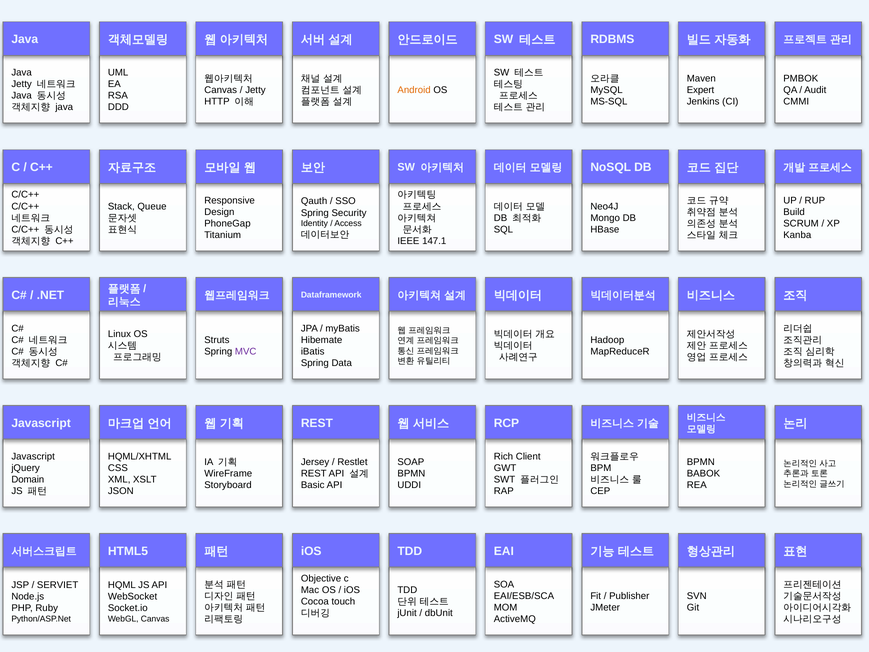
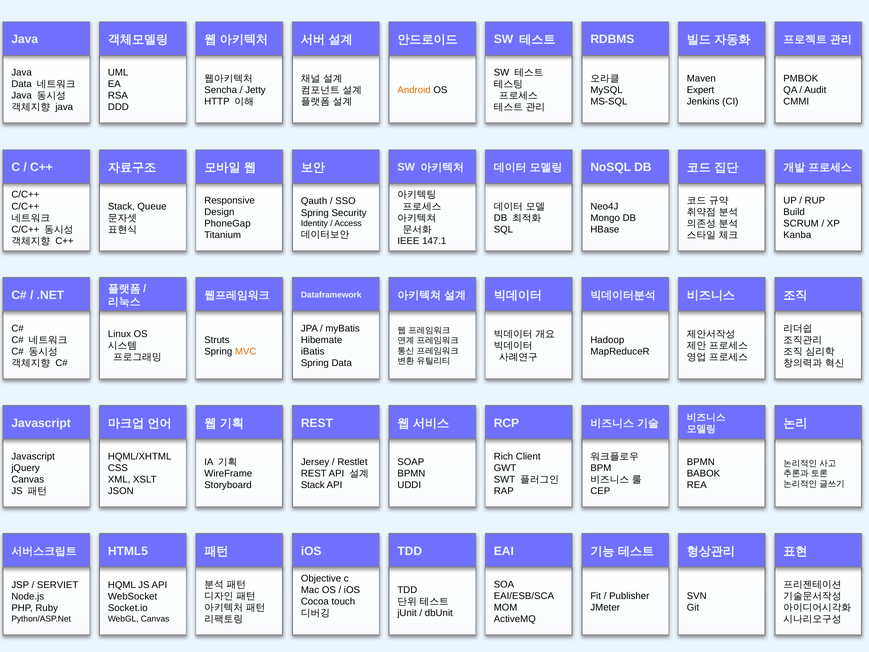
Jetty: Jetty -> Data (22, 84)
Canvas: Canvas -> Sencha (221, 90)
MVC colour: purple -> orange (246, 351)
Domain: Domain -> Canvas (28, 479)
Basic: Basic -> Stack (313, 485)
